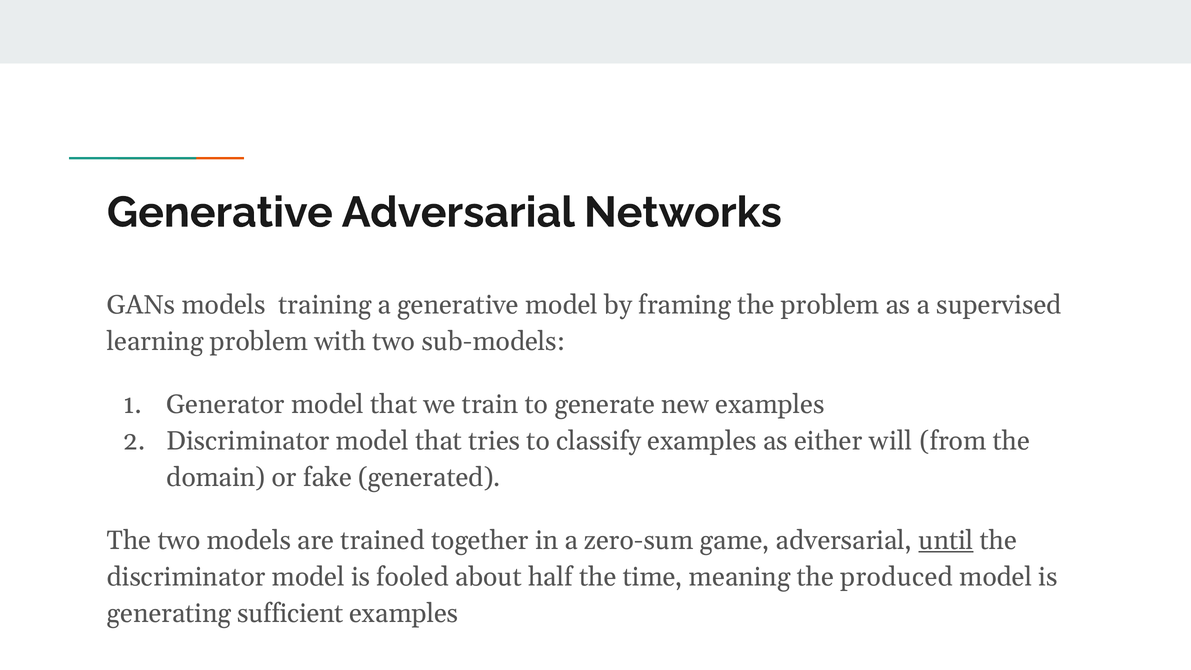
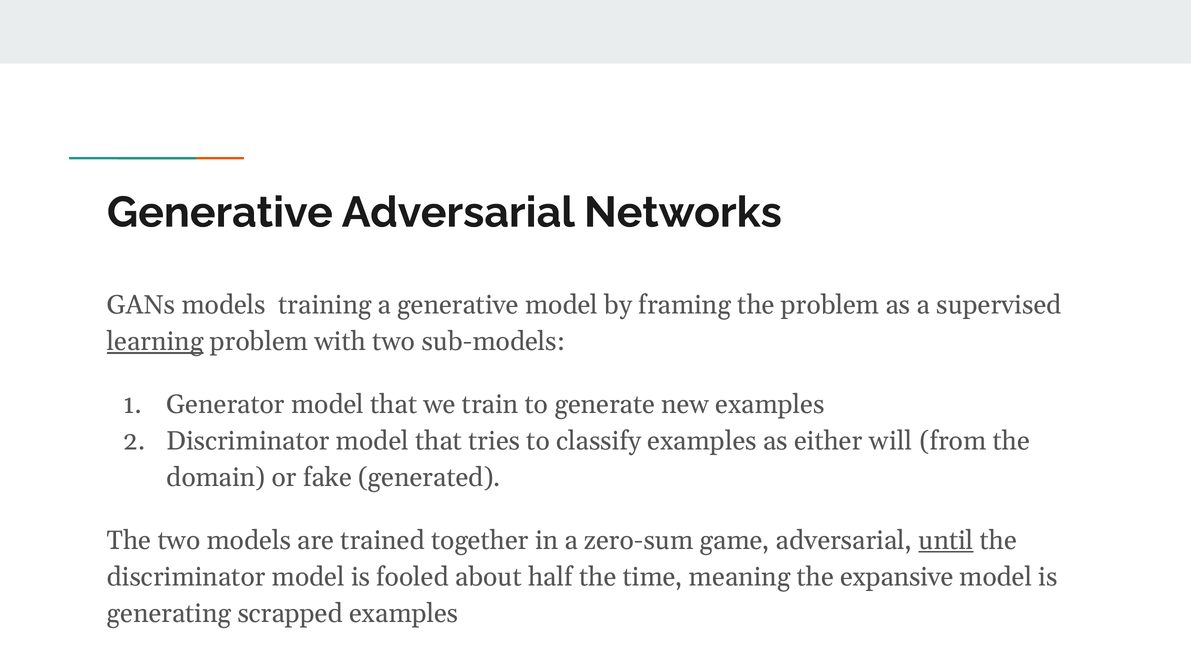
learning underline: none -> present (155, 342)
produced: produced -> expansive (897, 577)
sufficient: sufficient -> scrapped (290, 613)
